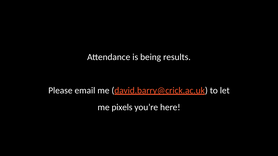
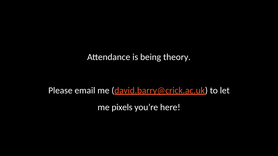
results: results -> theory (177, 57)
